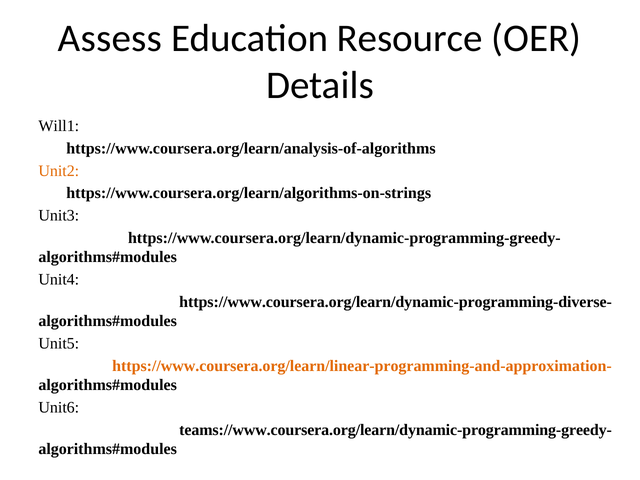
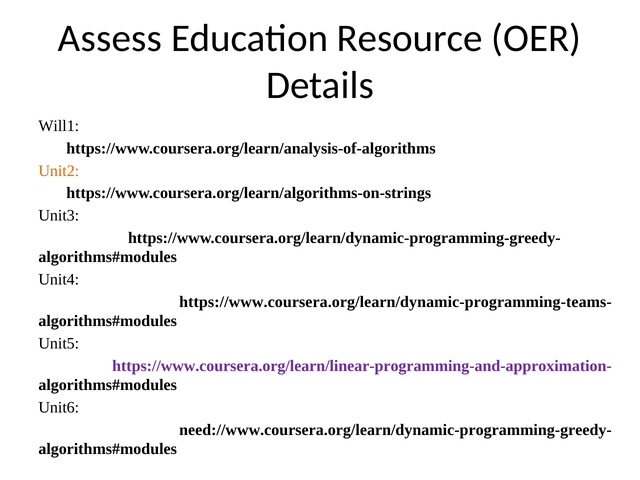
https://www.coursera.org/learn/dynamic-programming-diverse-: https://www.coursera.org/learn/dynamic-programming-diverse- -> https://www.coursera.org/learn/dynamic-programming-teams- (395, 302)
https://www.coursera.org/learn/linear-programming-and-approximation- colour: orange -> purple (362, 366)
teams://www.coursera.org/learn/dynamic-programming-greedy-: teams://www.coursera.org/learn/dynamic-programming-greedy- -> need://www.coursera.org/learn/dynamic-programming-greedy- (396, 430)
